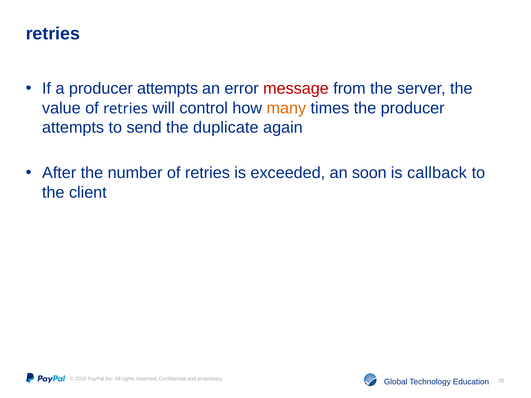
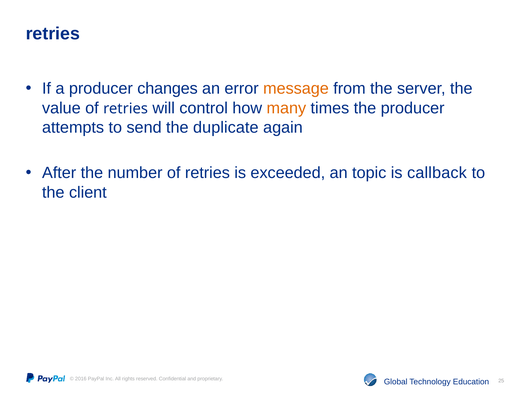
a producer attempts: attempts -> changes (168, 89)
message colour: red -> orange (296, 89)
soon: soon -> topic (369, 173)
